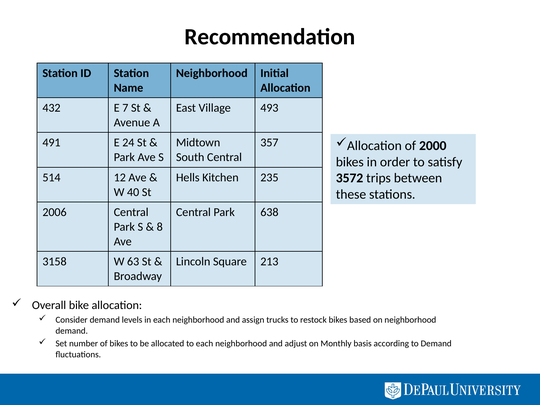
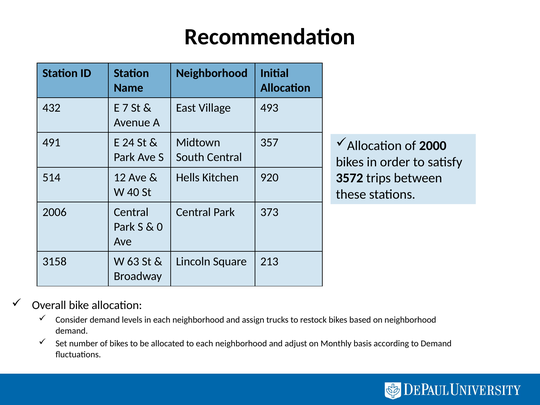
235: 235 -> 920 (269, 177)
638: 638 -> 373 (269, 212)
8: 8 -> 0 (160, 227)
